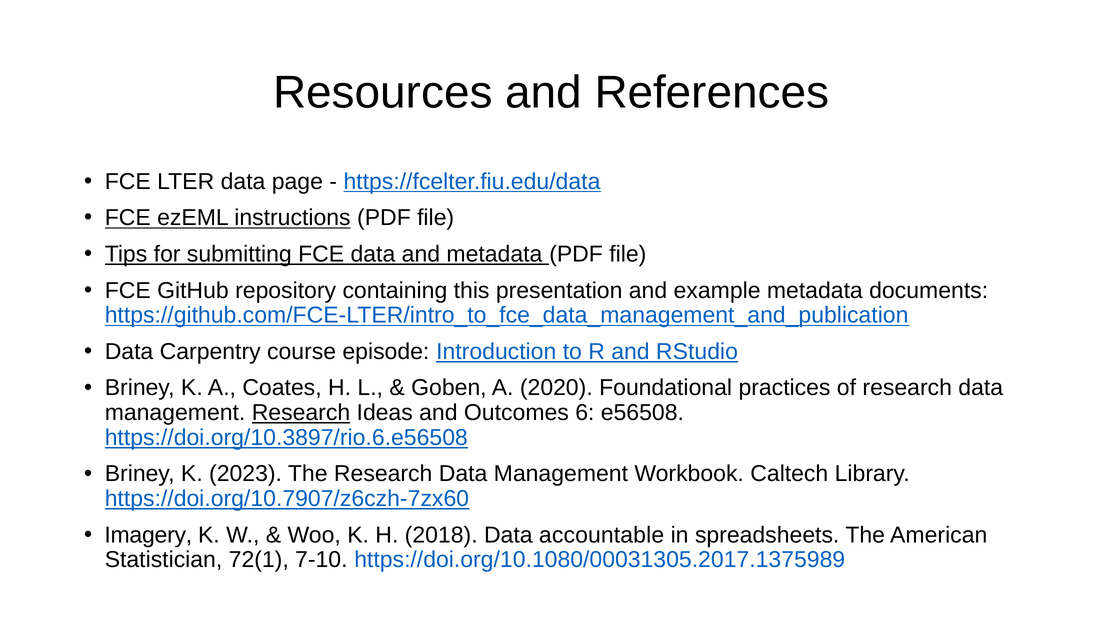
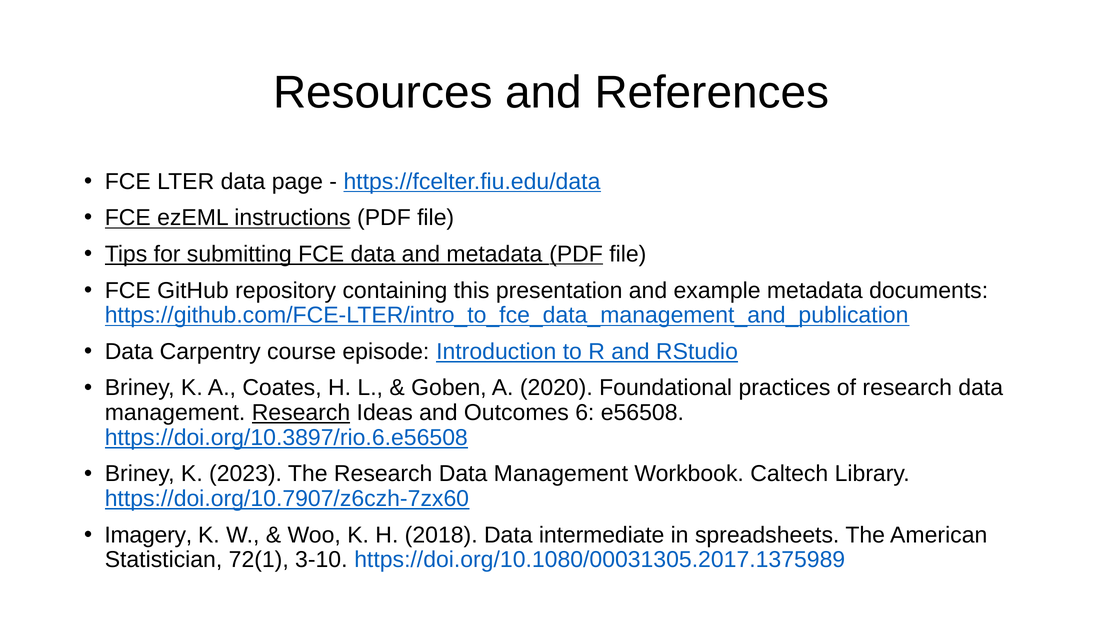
PDF underline: none -> present (576, 254)
accountable: accountable -> intermediate (602, 535)
7-10: 7-10 -> 3-10 (321, 560)
